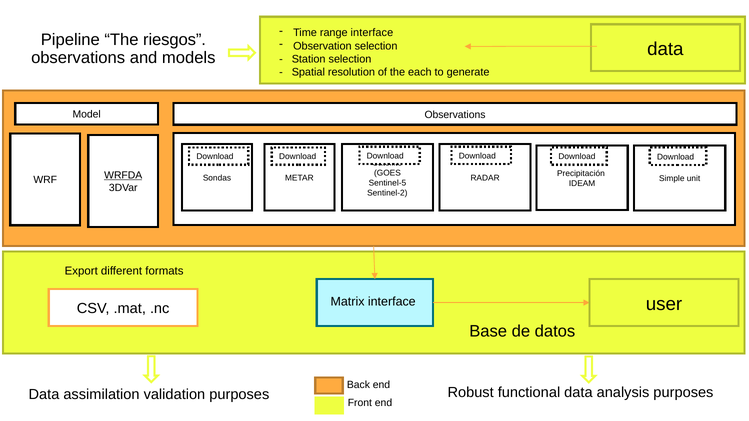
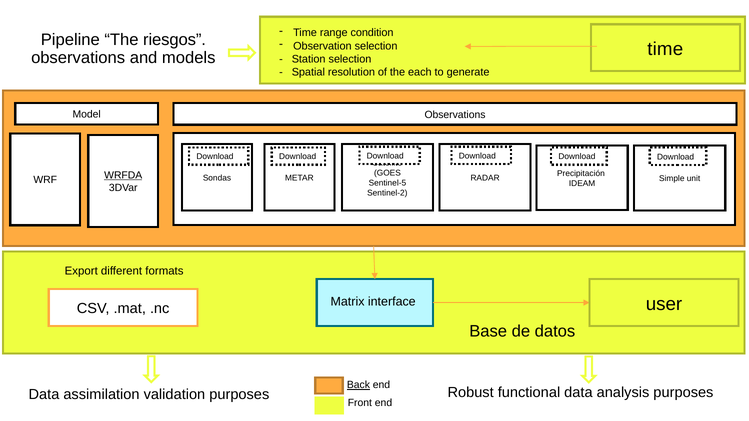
range interface: interface -> condition (372, 33)
data: data -> time (665, 49)
Back underline: none -> present (358, 385)
